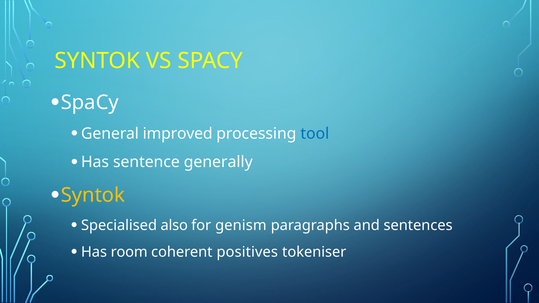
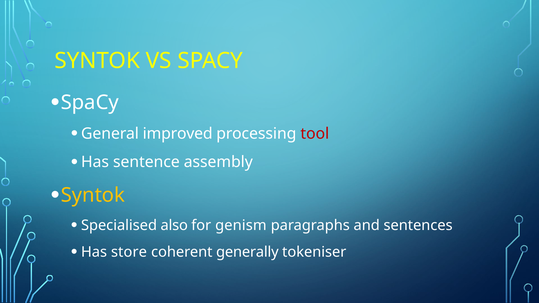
tool colour: blue -> red (315, 134)
generally: generally -> assembly (218, 162)
room: room -> store (129, 252)
positives: positives -> generally (247, 252)
